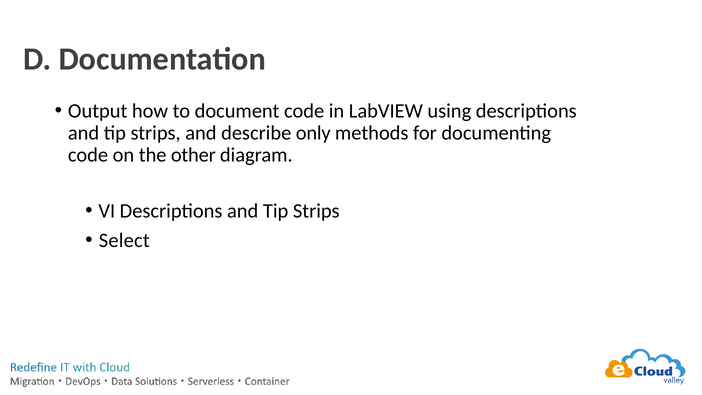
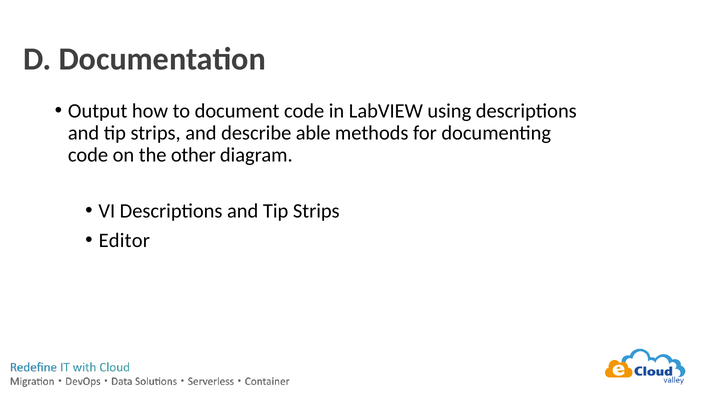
only: only -> able (313, 133)
Select: Select -> Editor (124, 240)
